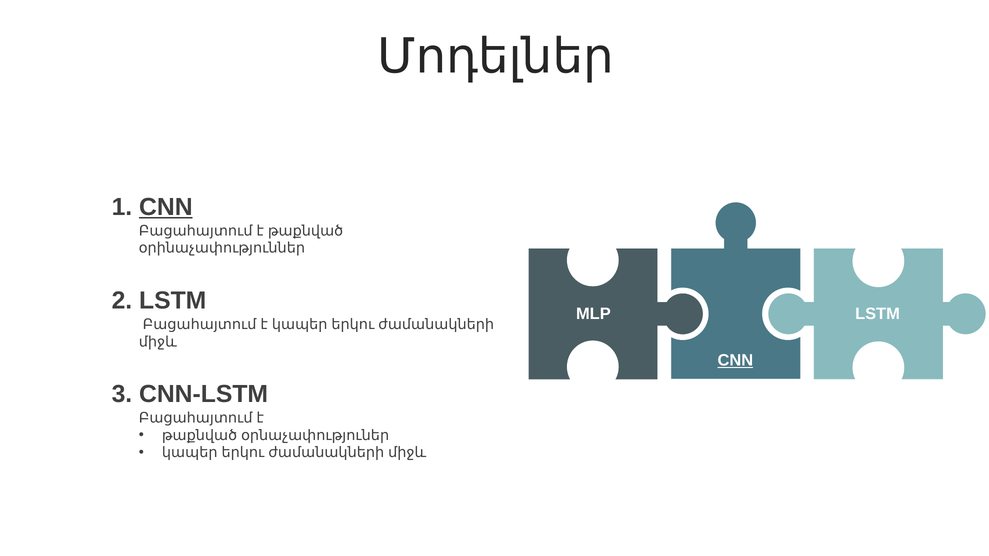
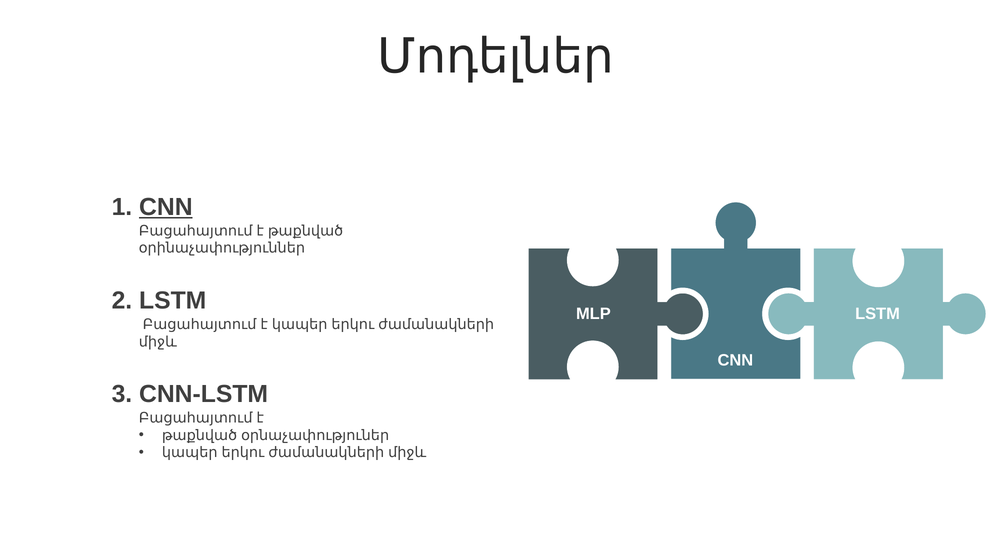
CNN underline: present -> none (735, 361)
